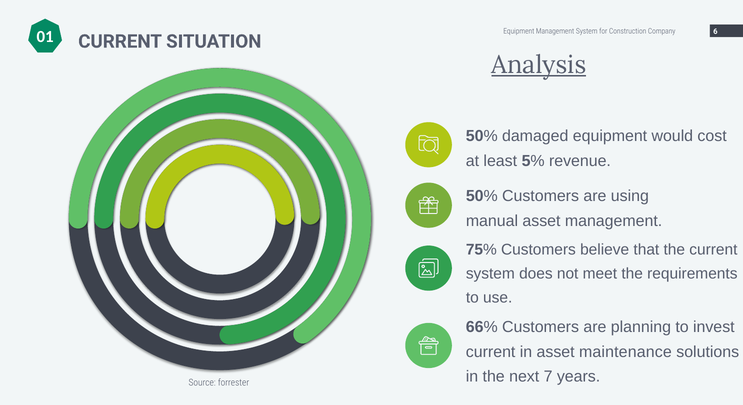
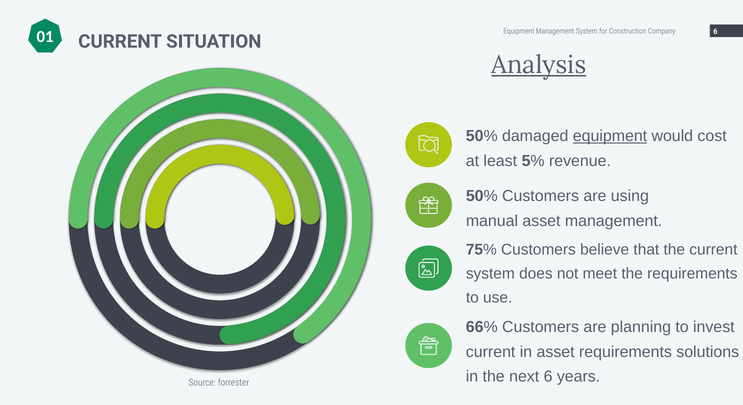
equipment underline: none -> present (610, 136)
asset maintenance: maintenance -> requirements (625, 352)
next 7: 7 -> 6 (548, 377)
